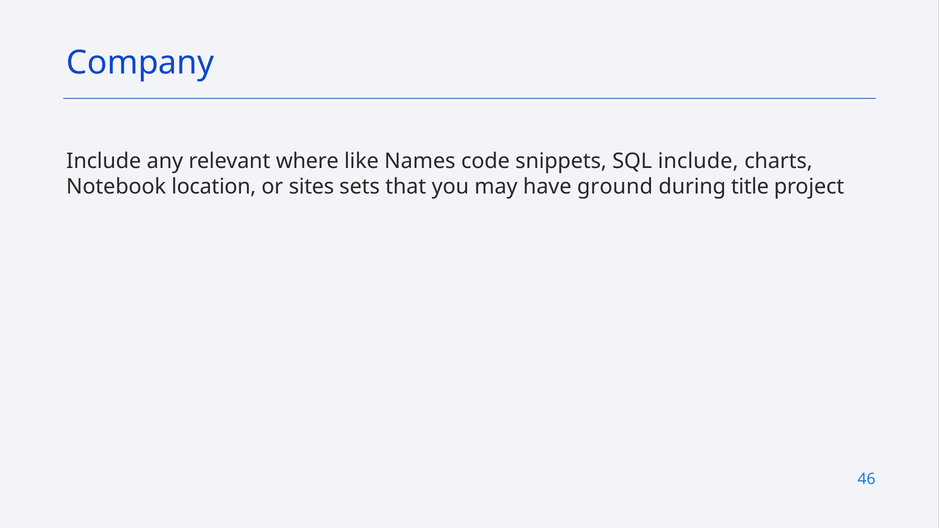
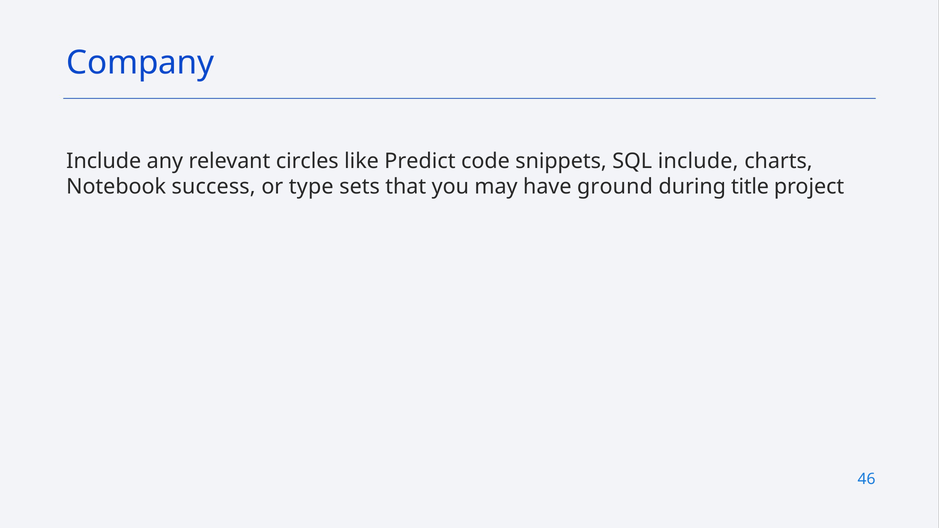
where: where -> circles (307, 161)
Names: Names -> Predict (420, 161)
location: location -> success (214, 187)
sites: sites -> type (311, 187)
